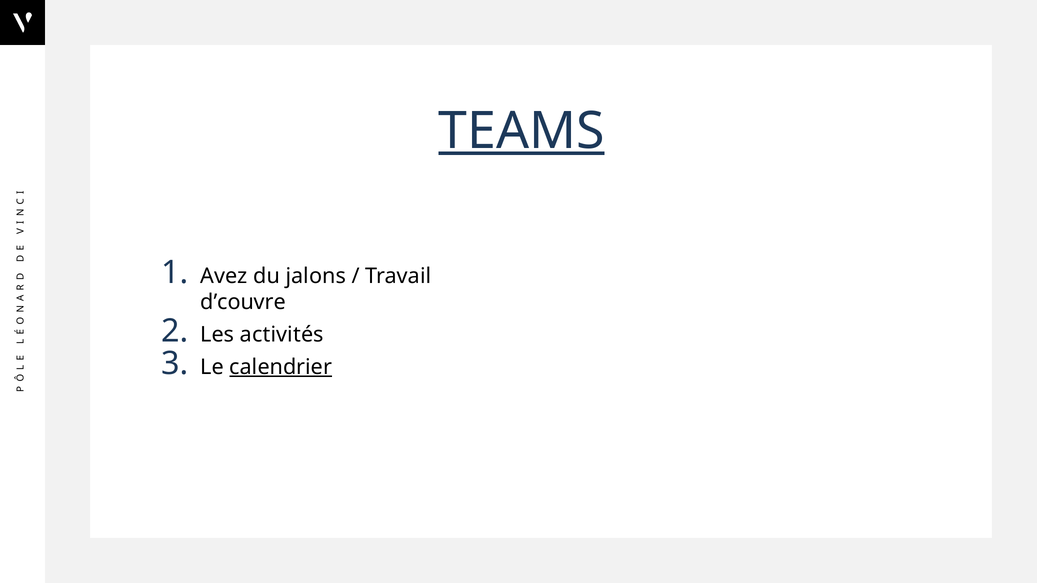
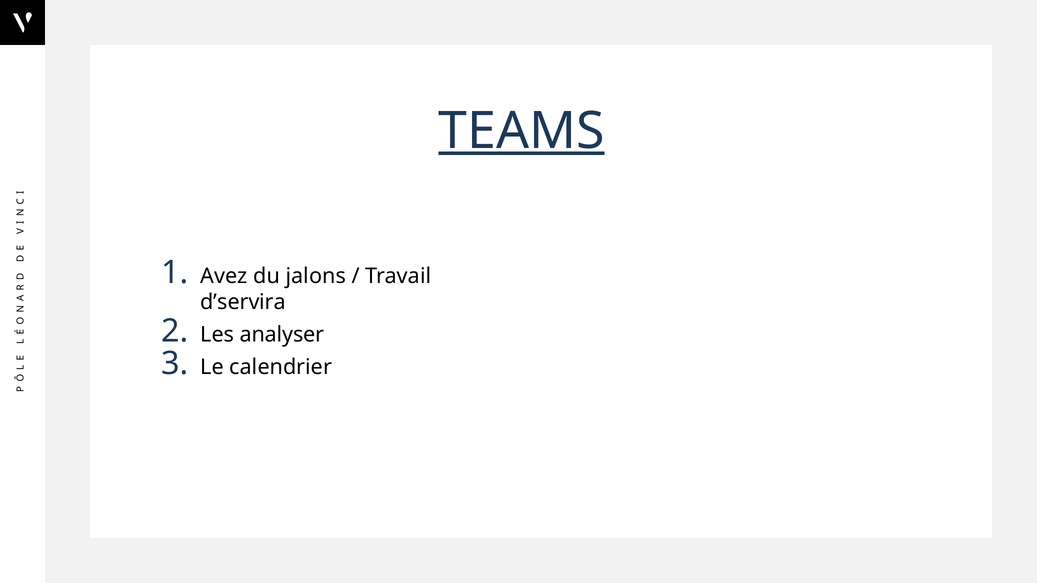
d’couvre: d’couvre -> d’servira (243, 302)
activités: activités -> analyser (282, 335)
calendrier underline: present -> none (281, 367)
